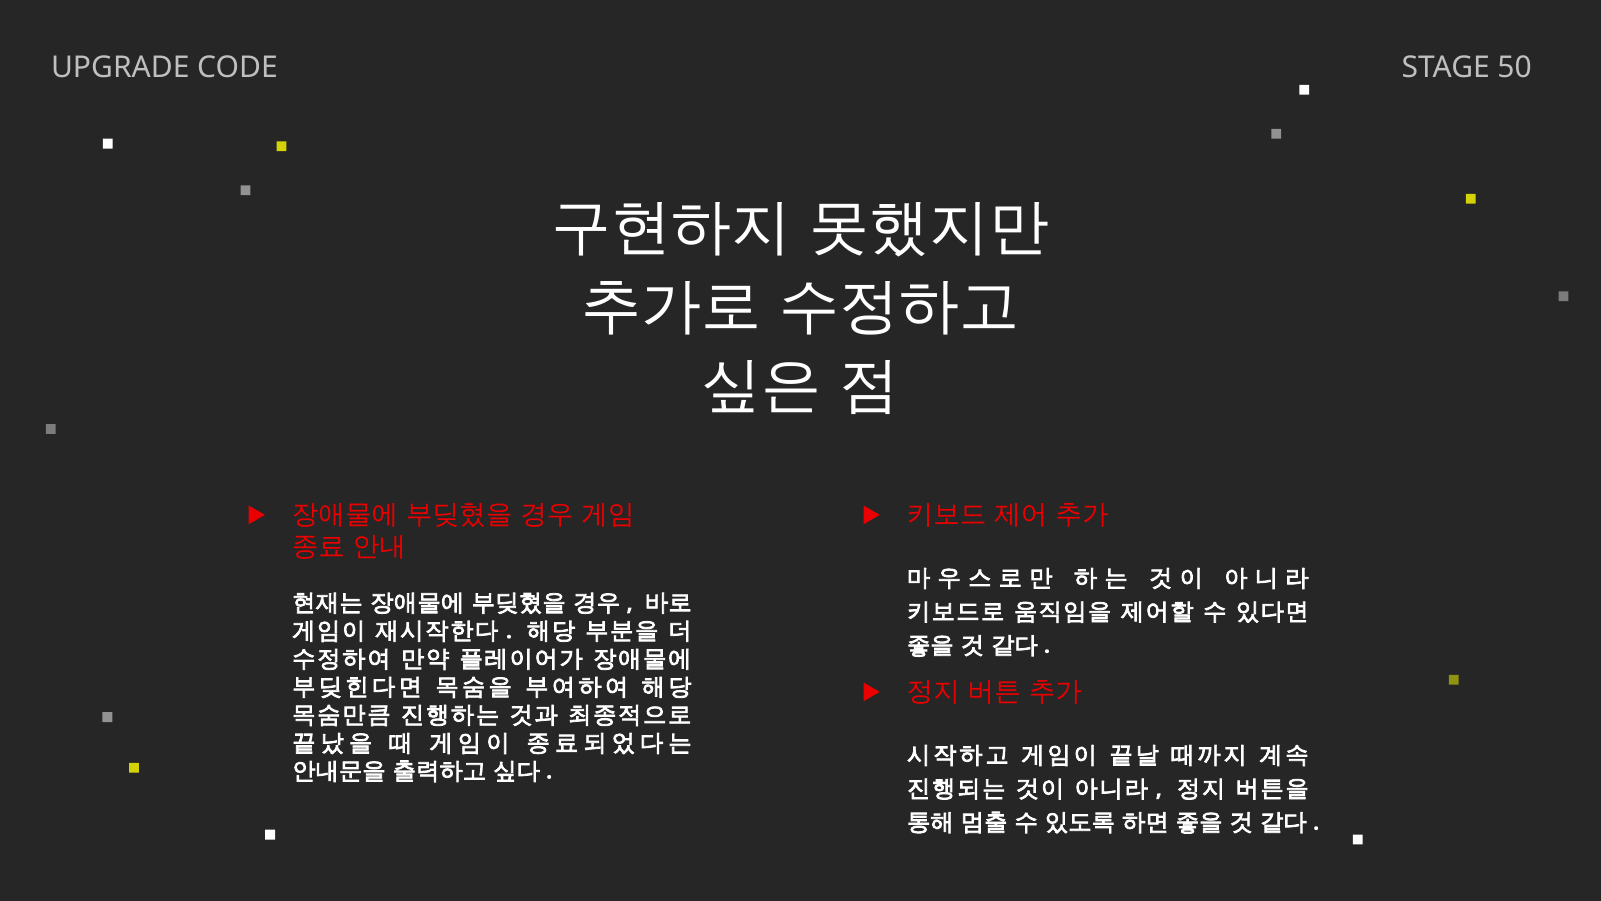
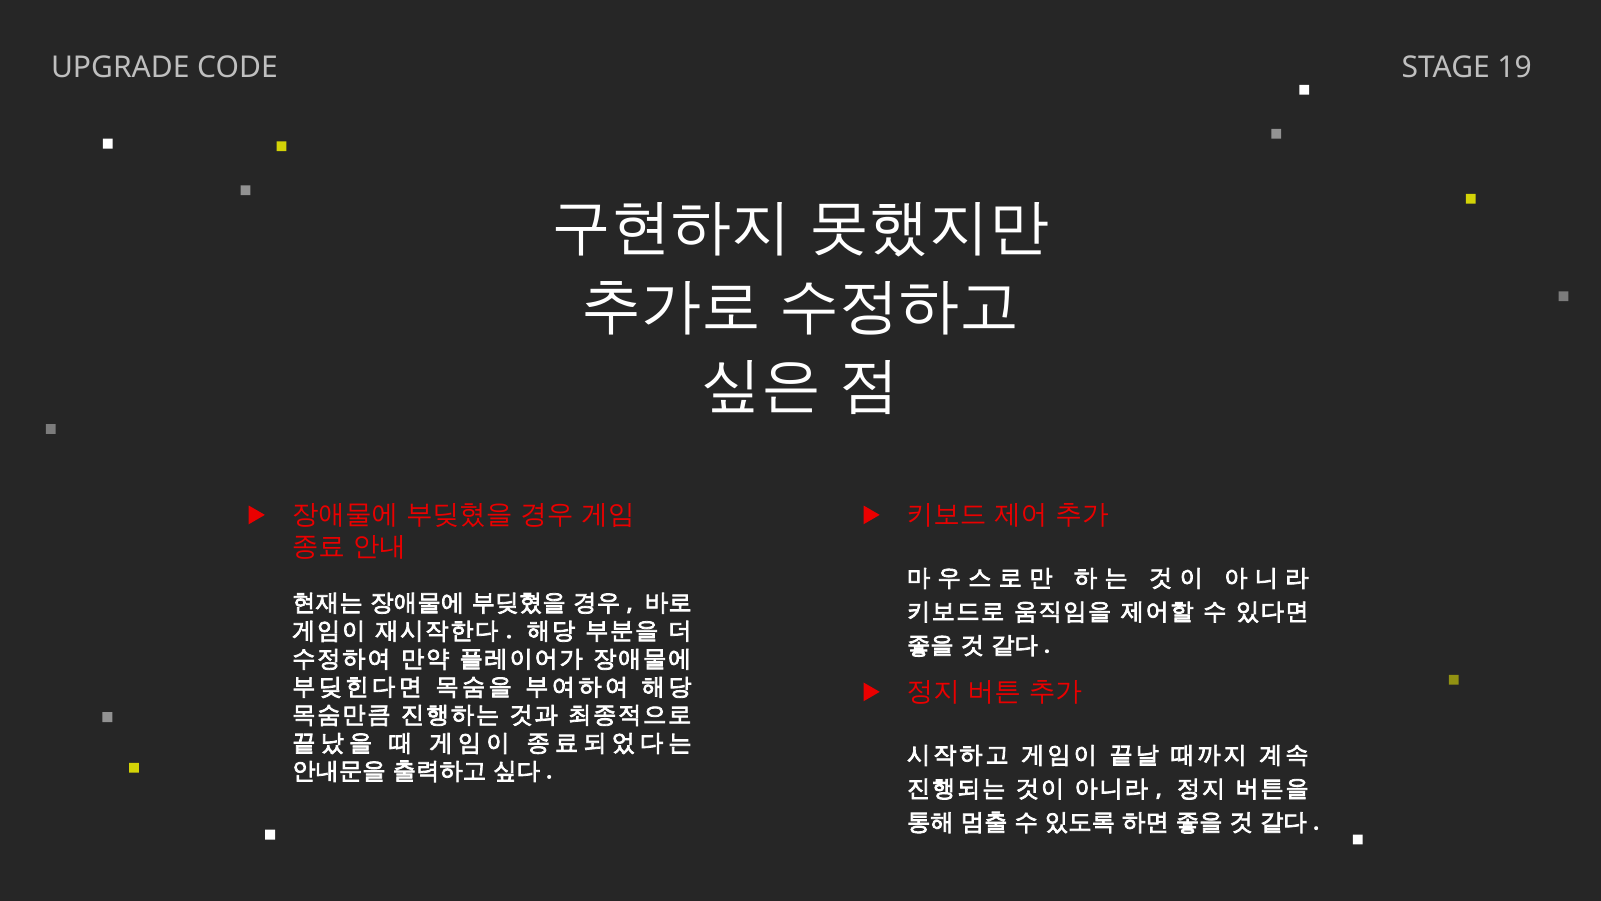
50: 50 -> 19 (1515, 68)
